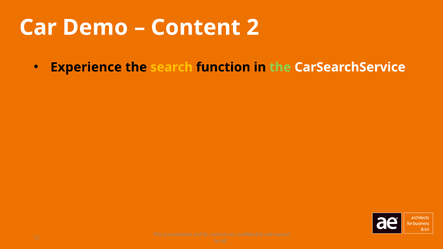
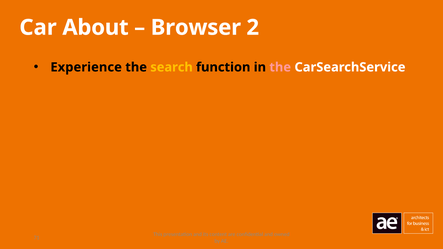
Demo: Demo -> About (95, 27)
Content: Content -> Browser (196, 27)
the colour: light green -> pink (280, 67)
